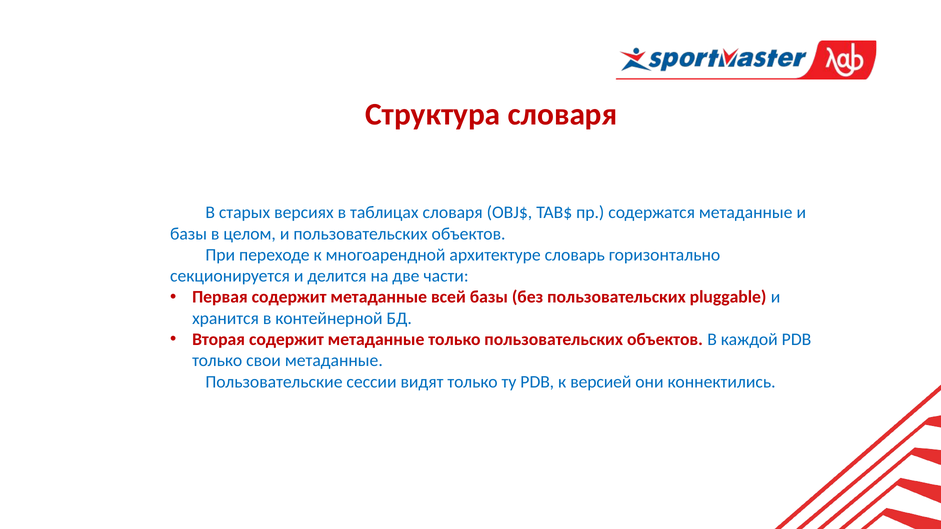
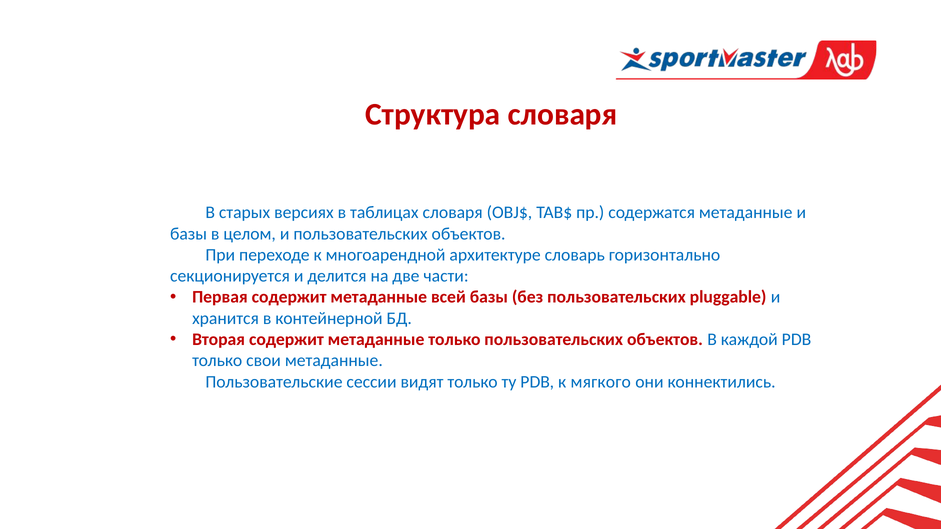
версией: версией -> мягкого (601, 382)
